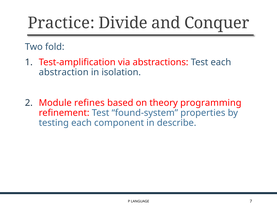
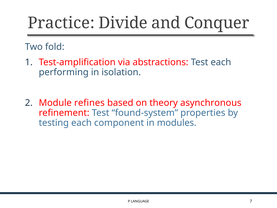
abstraction: abstraction -> performing (64, 72)
programming: programming -> asynchronous (211, 103)
describe: describe -> modules (177, 123)
